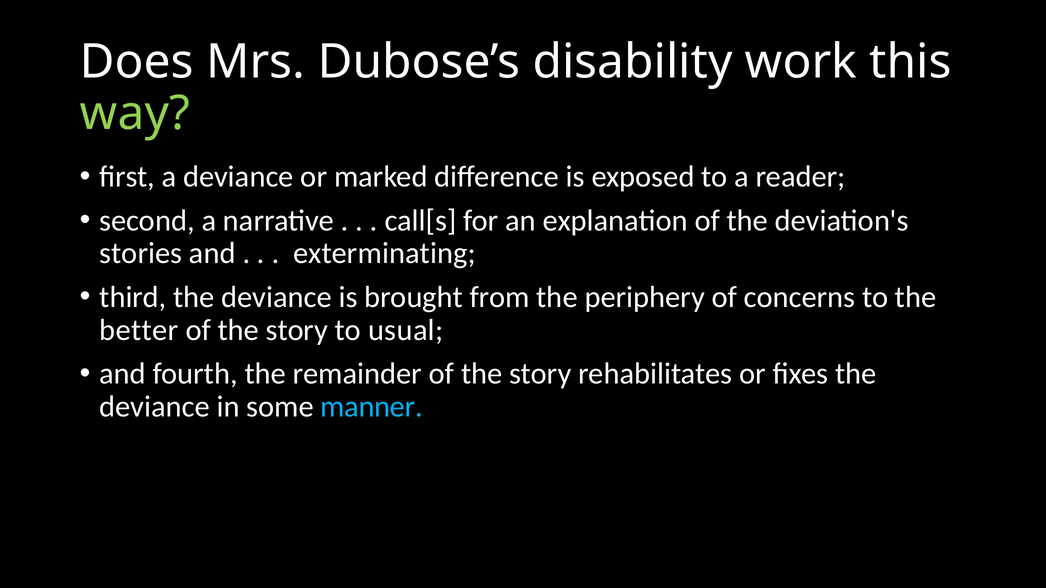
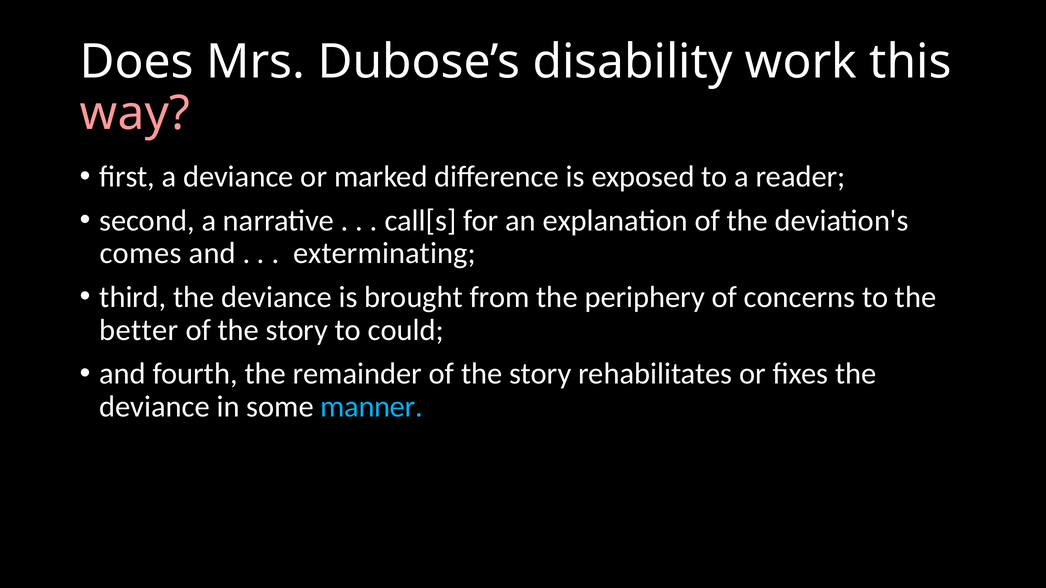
way colour: light green -> pink (135, 114)
stories: stories -> comes (141, 253)
usual: usual -> could (406, 330)
